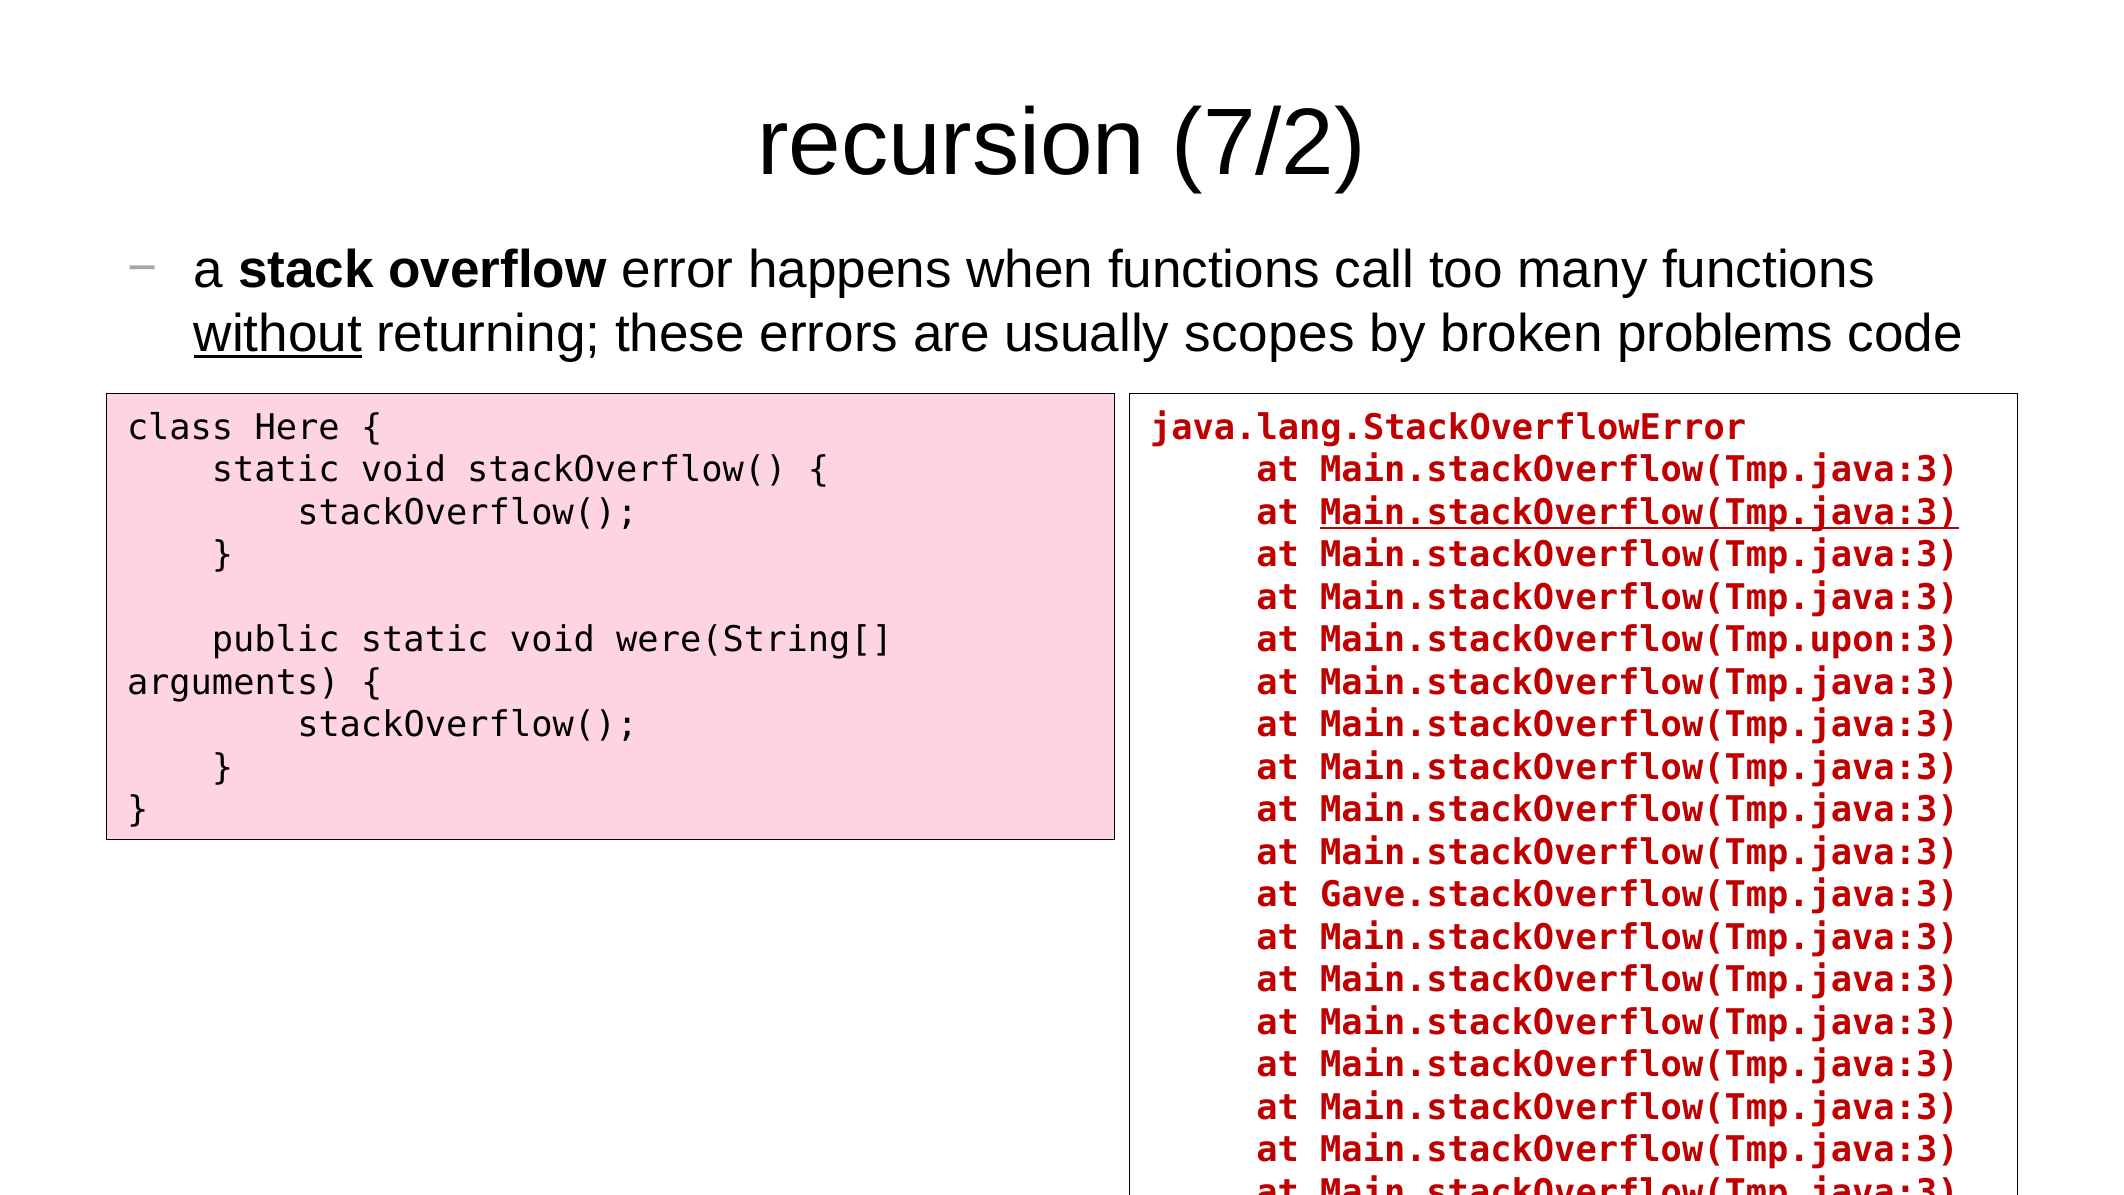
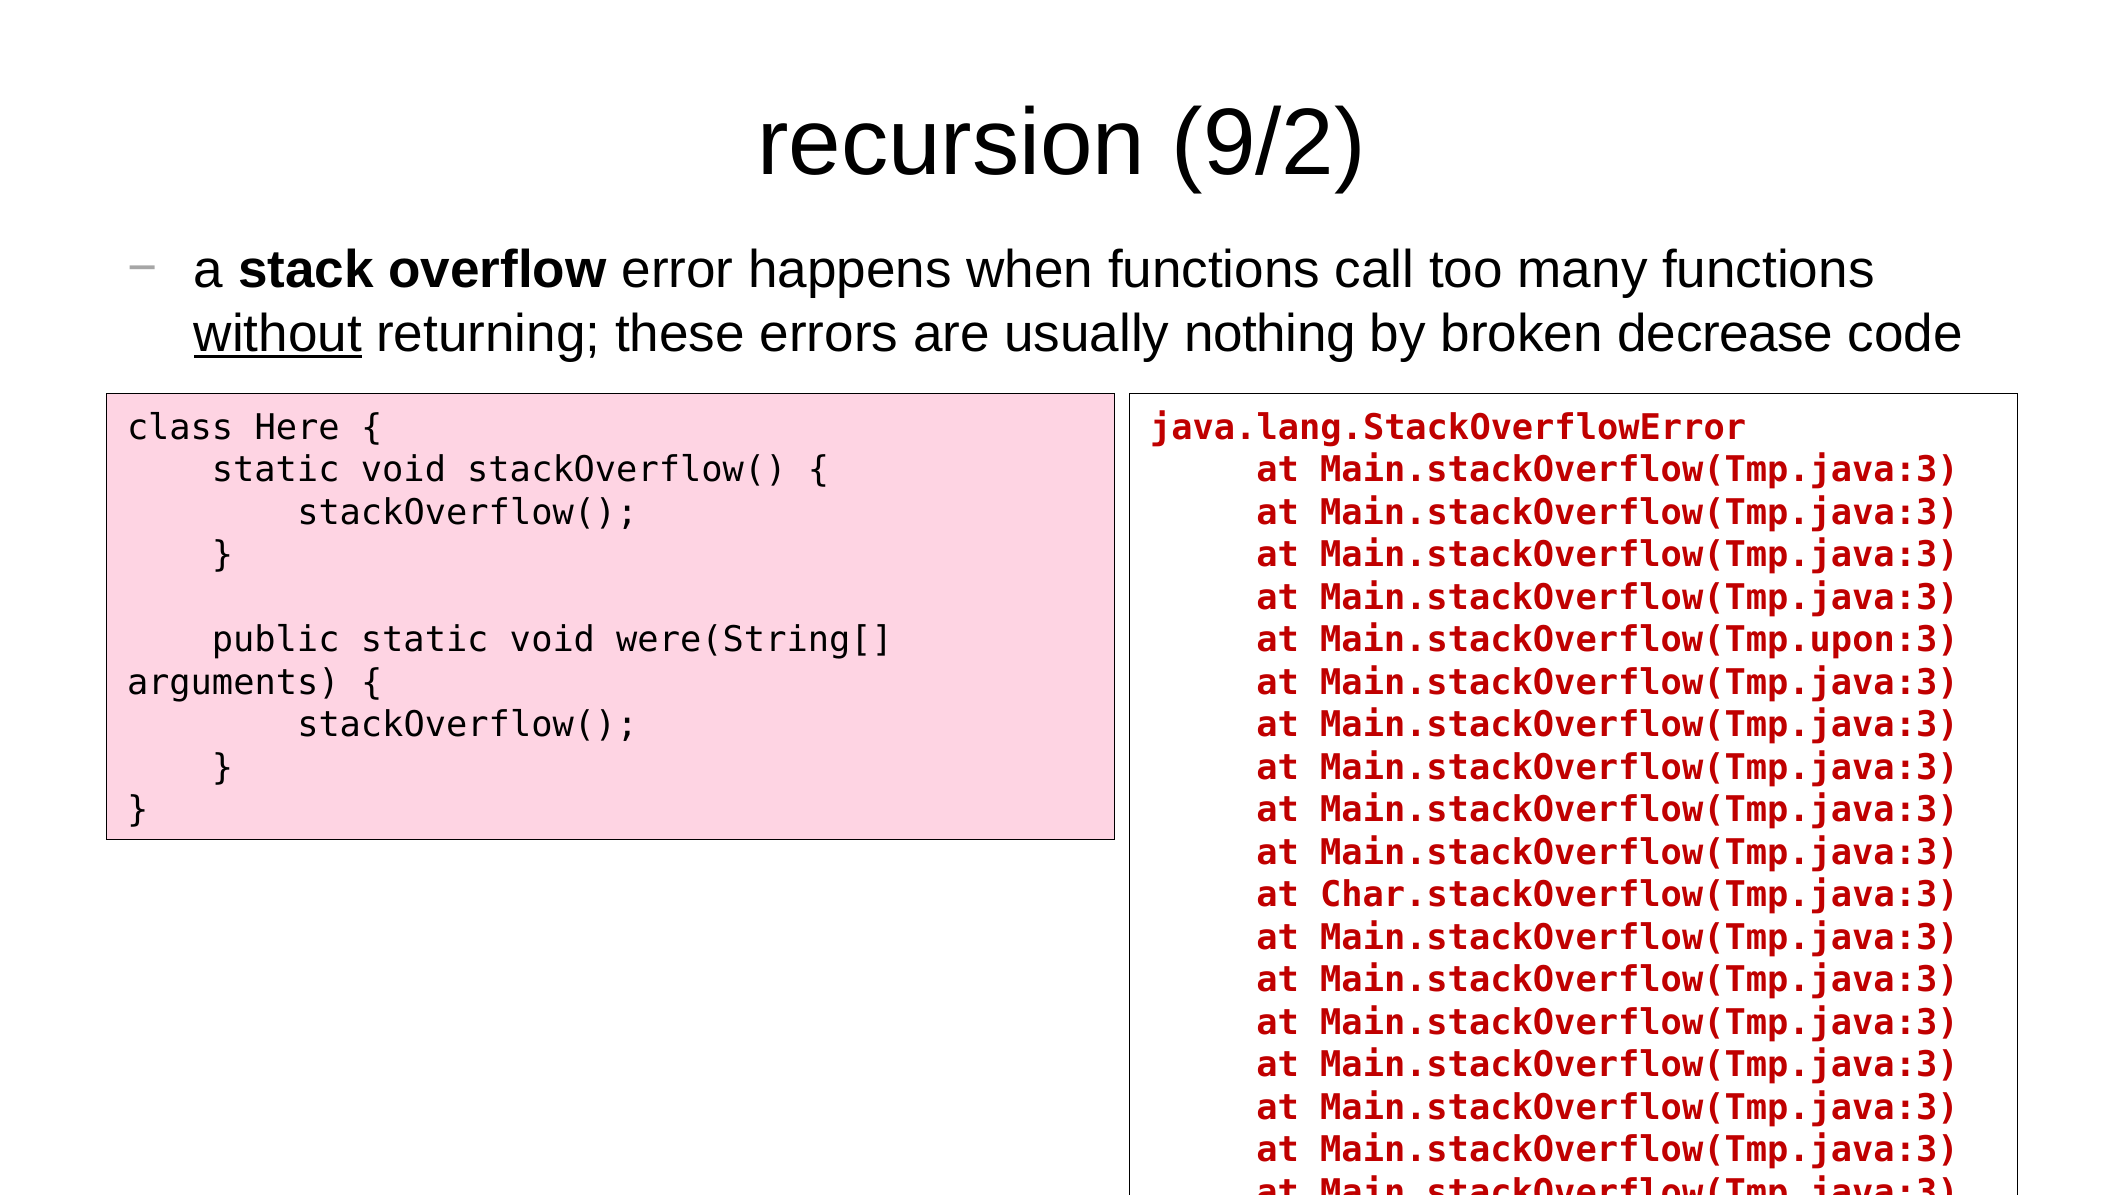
7/2: 7/2 -> 9/2 (1269, 143)
scopes: scopes -> nothing (1270, 334)
problems: problems -> decrease (1726, 334)
Main.stackOverflow(Tmp.java:3 underline: present -> none (1639, 513)
Gave.stackOverflow(Tmp.java:3: Gave.stackOverflow(Tmp.java:3 -> Char.stackOverflow(Tmp.java:3 (1639, 895)
